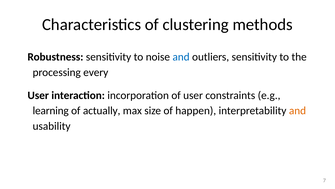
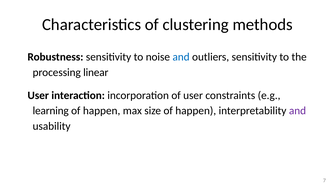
every: every -> linear (96, 72)
actually: actually -> happen (102, 110)
and colour: orange -> purple (297, 110)
